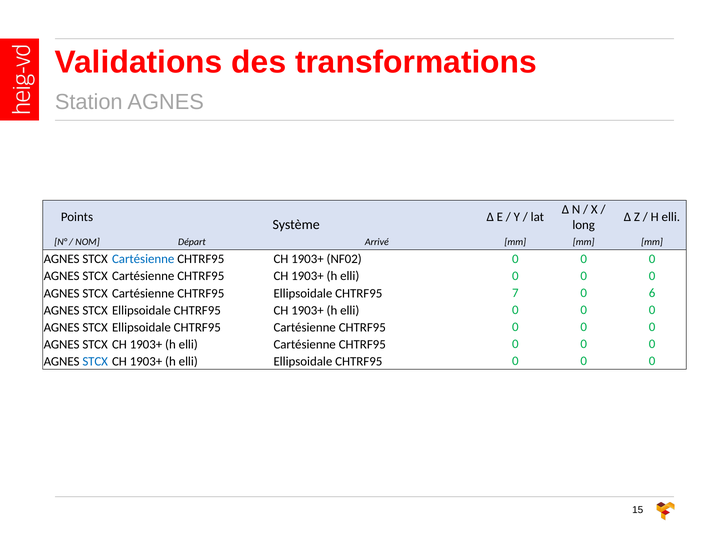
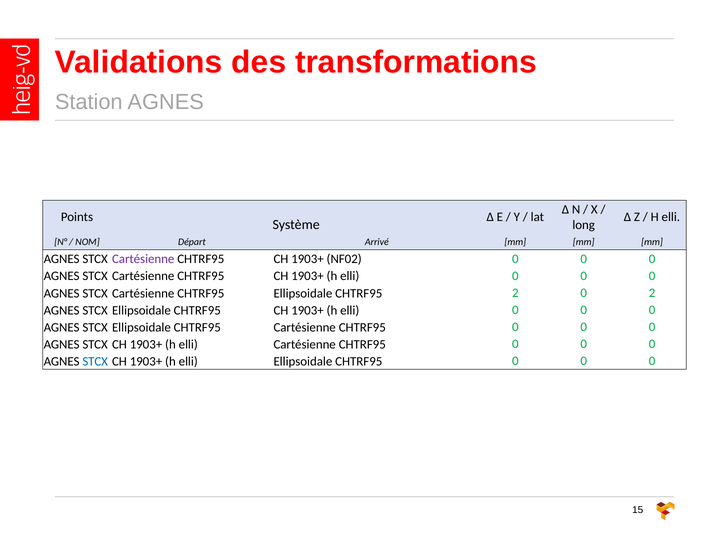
Cartésienne colour: blue -> purple (143, 259)
CHTRF95 7: 7 -> 2 (515, 293)
0 6: 6 -> 2 (652, 293)
